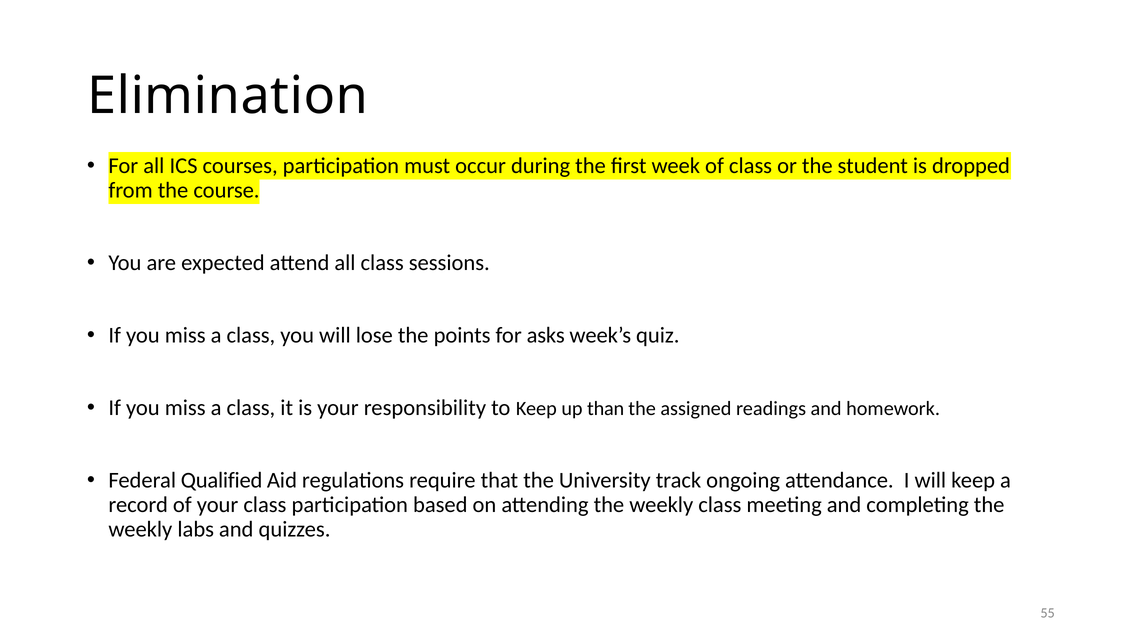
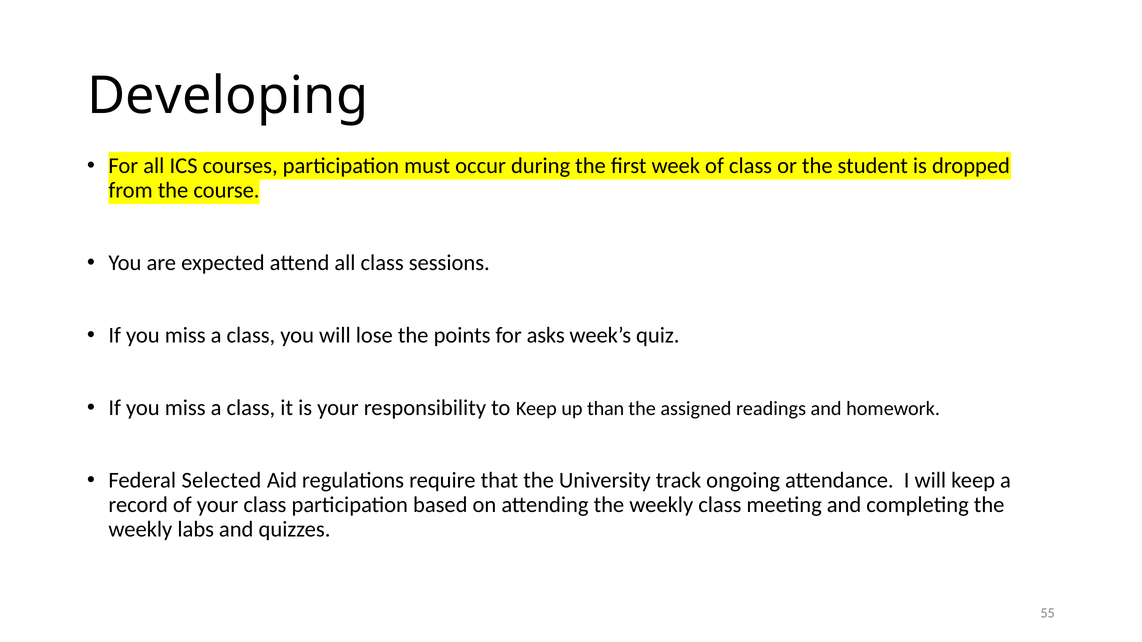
Elimination: Elimination -> Developing (228, 96)
Qualified: Qualified -> Selected (221, 481)
